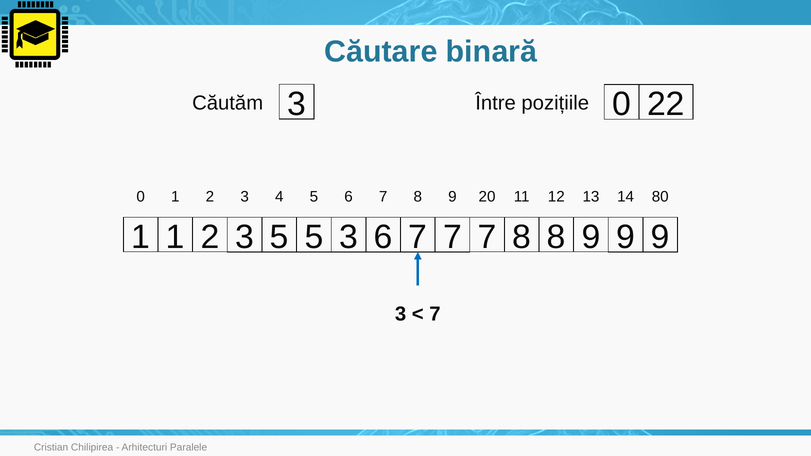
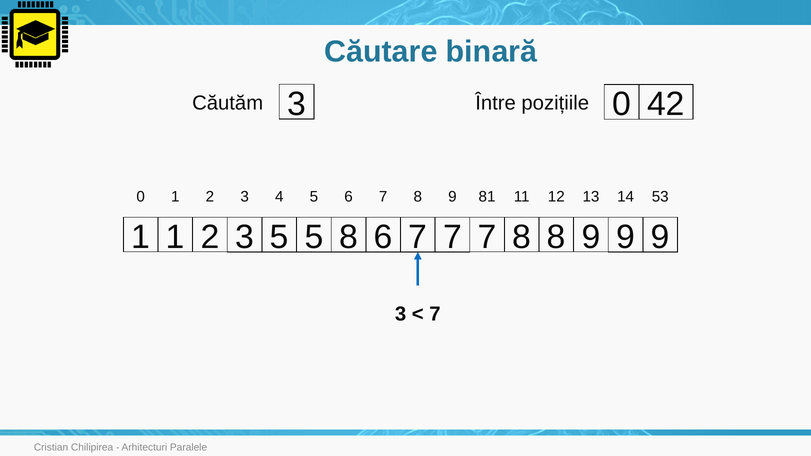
22: 22 -> 42 (666, 104)
20: 20 -> 81 (487, 197)
80: 80 -> 53 (660, 197)
5 3: 3 -> 8 (349, 237)
